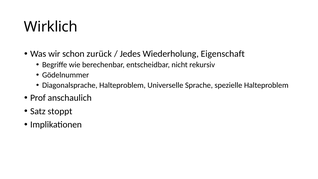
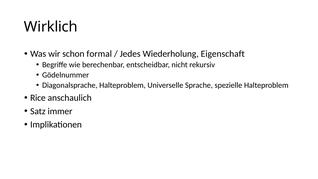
zurück: zurück -> formal (99, 54)
Prof: Prof -> Rice (38, 98)
stoppt: stoppt -> immer (60, 111)
